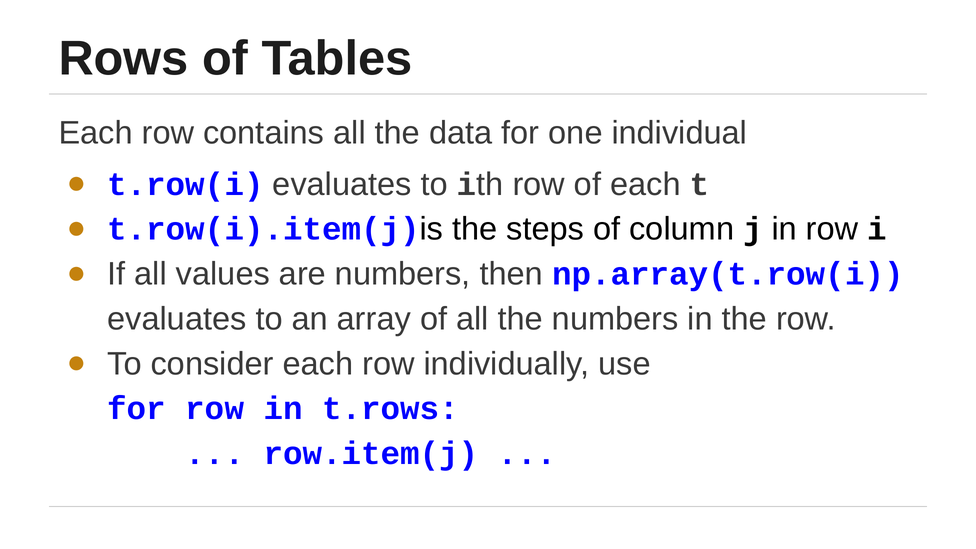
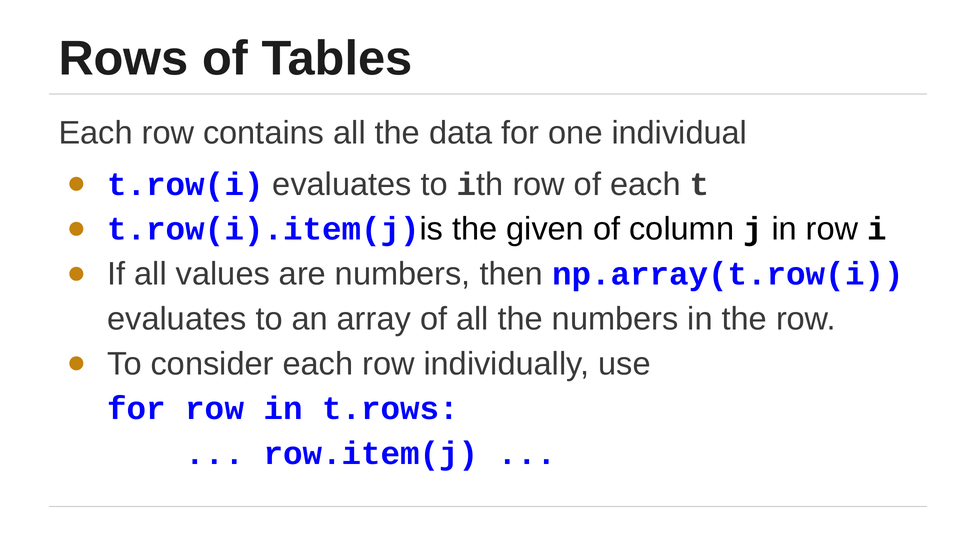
steps: steps -> given (545, 229)
